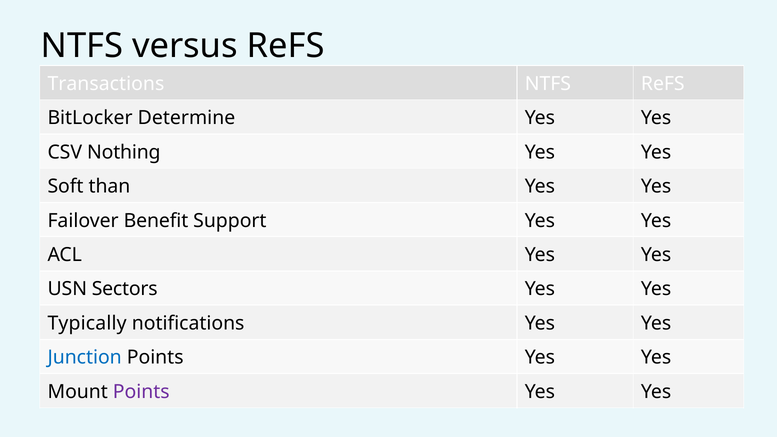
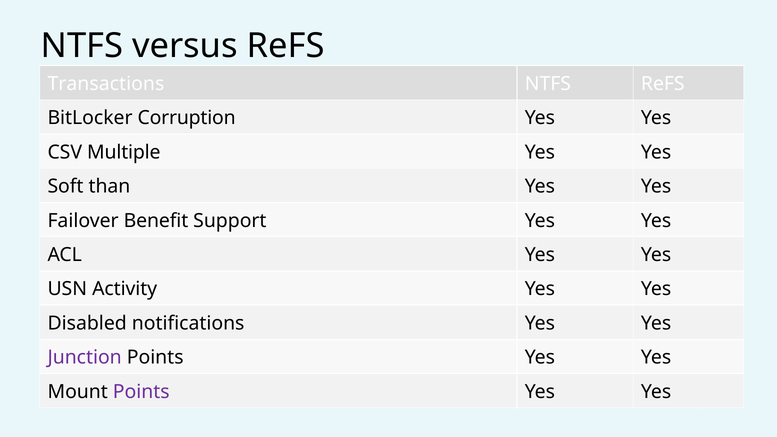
Determine: Determine -> Corruption (187, 118)
Nothing: Nothing -> Multiple (124, 152)
Sectors: Sectors -> Activity (125, 289)
Typically: Typically -> Disabled (87, 323)
Junction colour: blue -> purple (85, 358)
